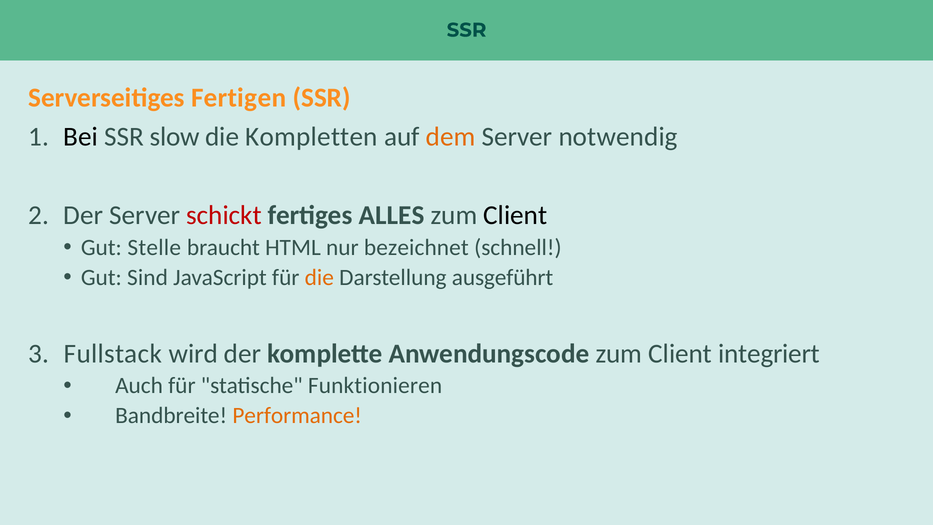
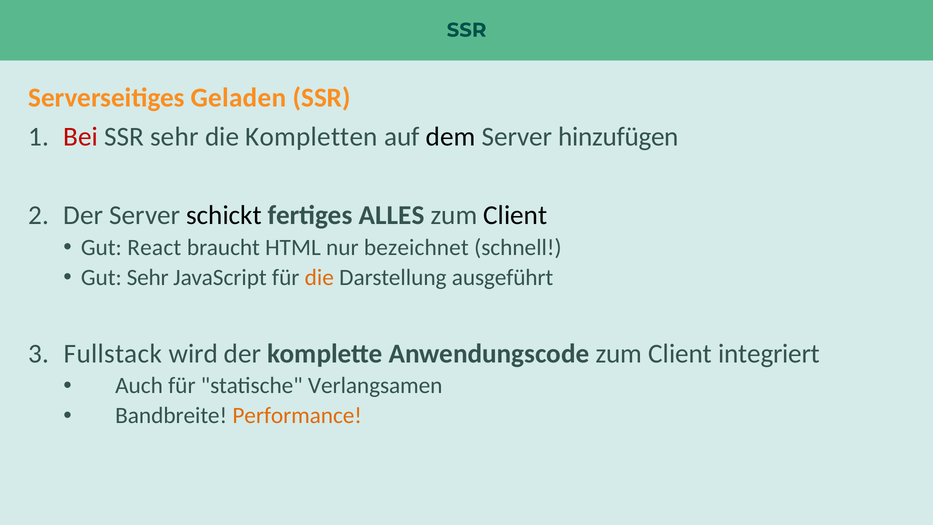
Fertigen: Fertigen -> Geladen (239, 98)
Bei colour: black -> red (81, 137)
SSR slow: slow -> sehr (174, 137)
dem colour: orange -> black (451, 137)
notwendig: notwendig -> hinzufügen (618, 137)
schickt colour: red -> black (224, 215)
Stelle: Stelle -> React (154, 247)
Gut Sind: Sind -> Sehr (148, 277)
Funktionieren: Funktionieren -> Verlangsamen (375, 386)
